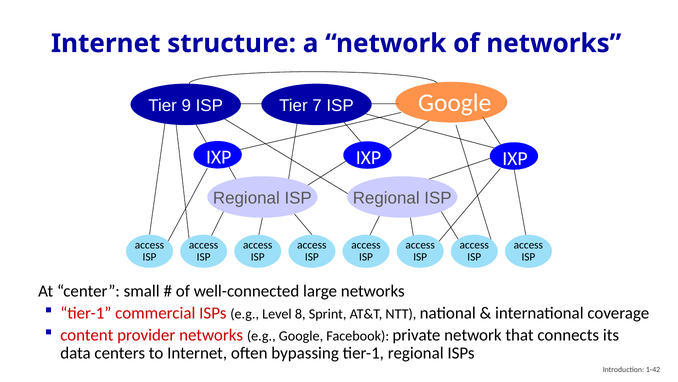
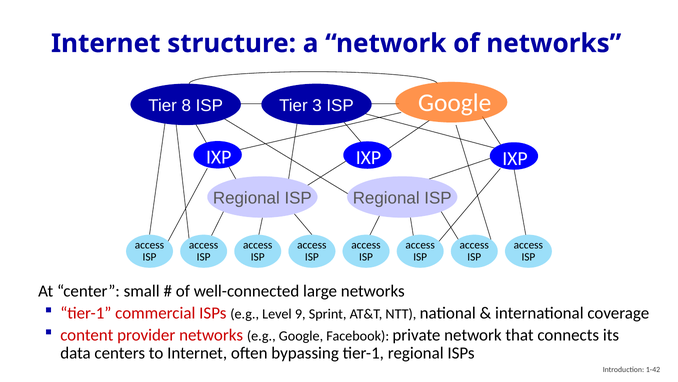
9: 9 -> 8 (186, 105)
7: 7 -> 3 (317, 105)
8: 8 -> 9 (300, 314)
